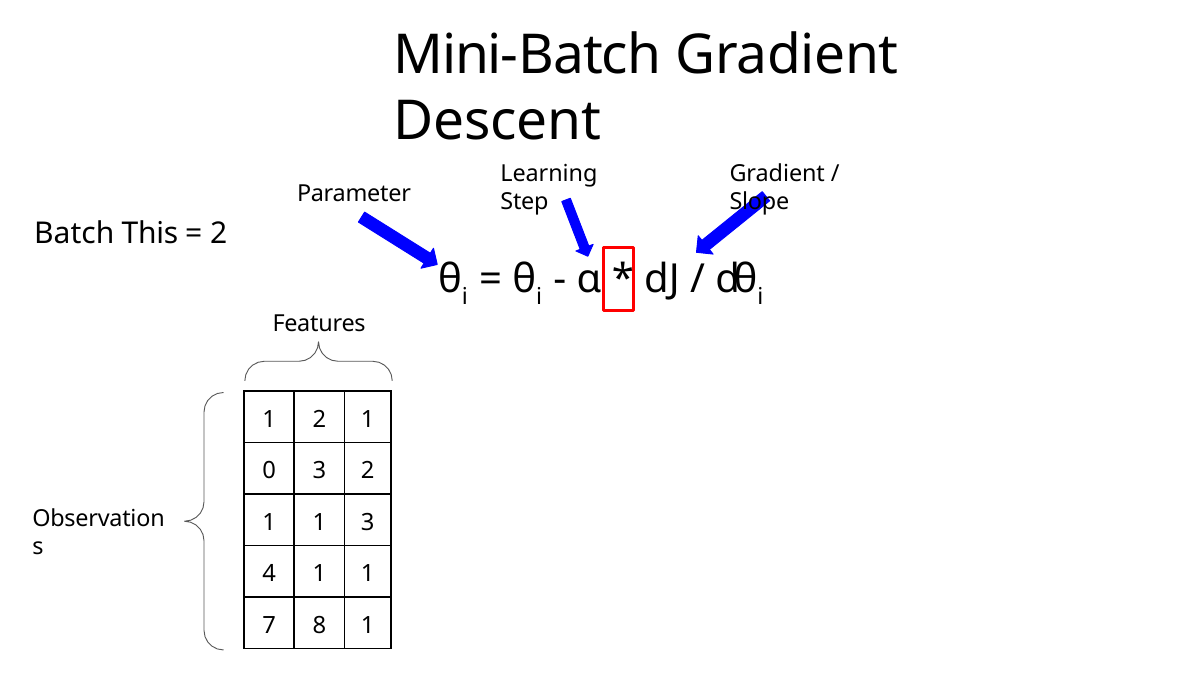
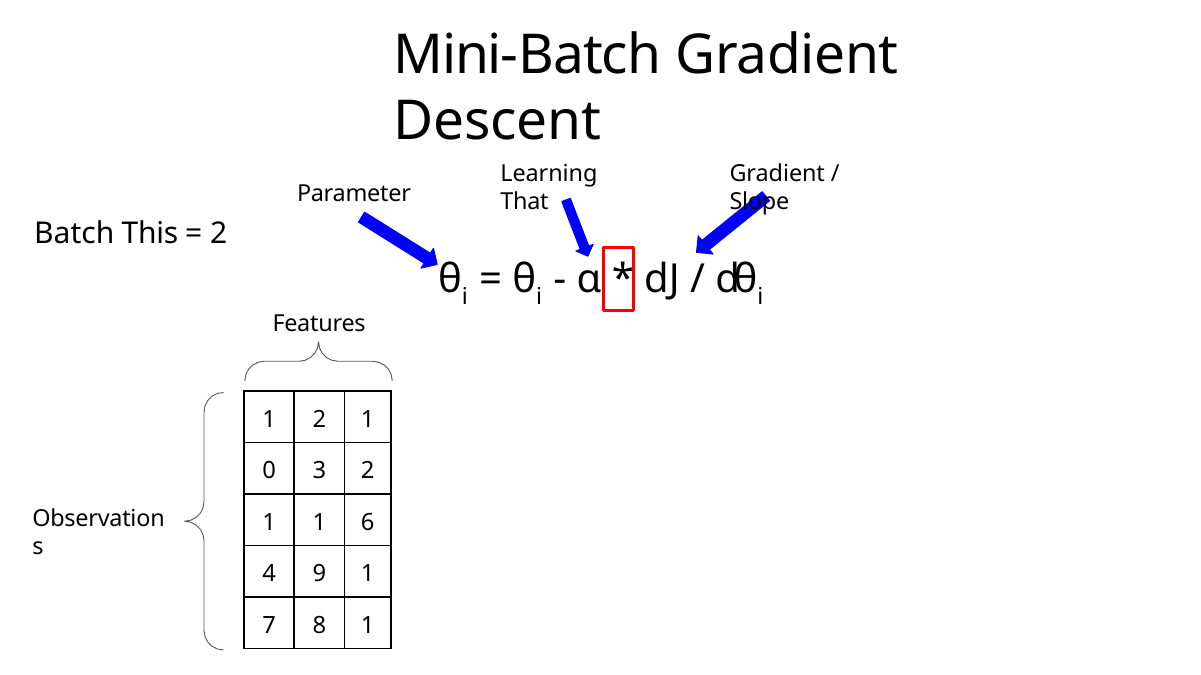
Step: Step -> That (525, 202)
1 3: 3 -> 6 (368, 523)
4 1: 1 -> 9 (319, 574)
